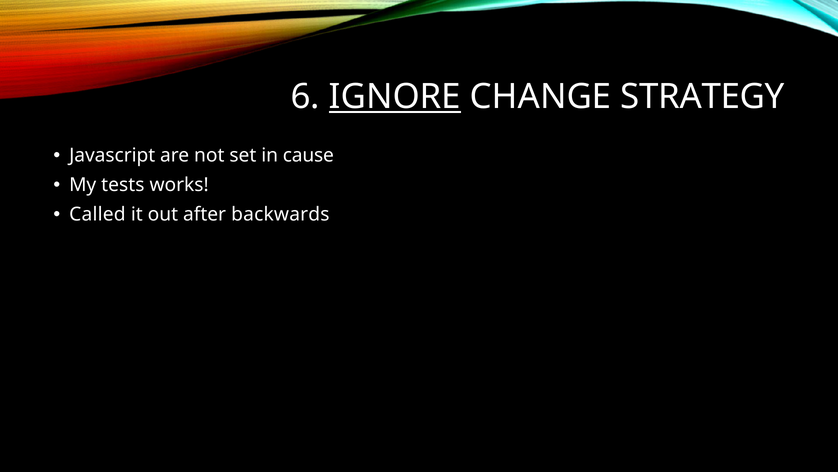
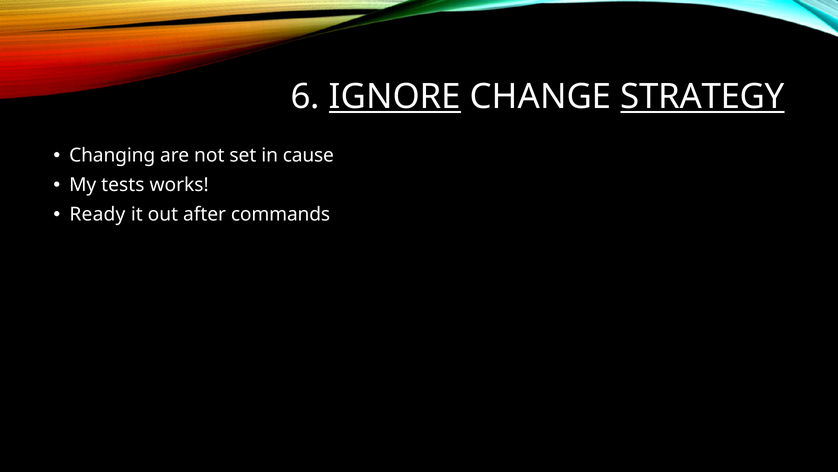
STRATEGY underline: none -> present (703, 97)
Javascript: Javascript -> Changing (112, 155)
Called: Called -> Ready (97, 214)
backwards: backwards -> commands (281, 214)
